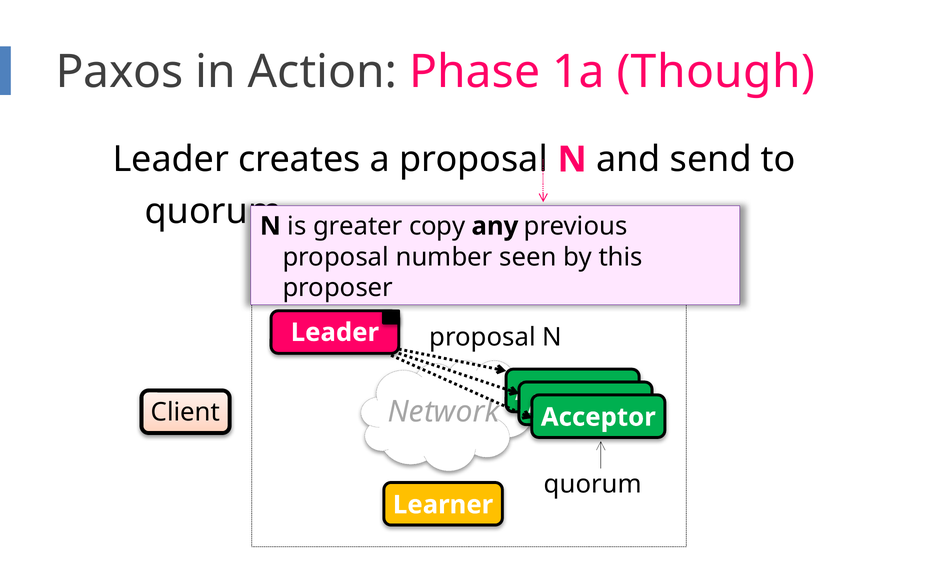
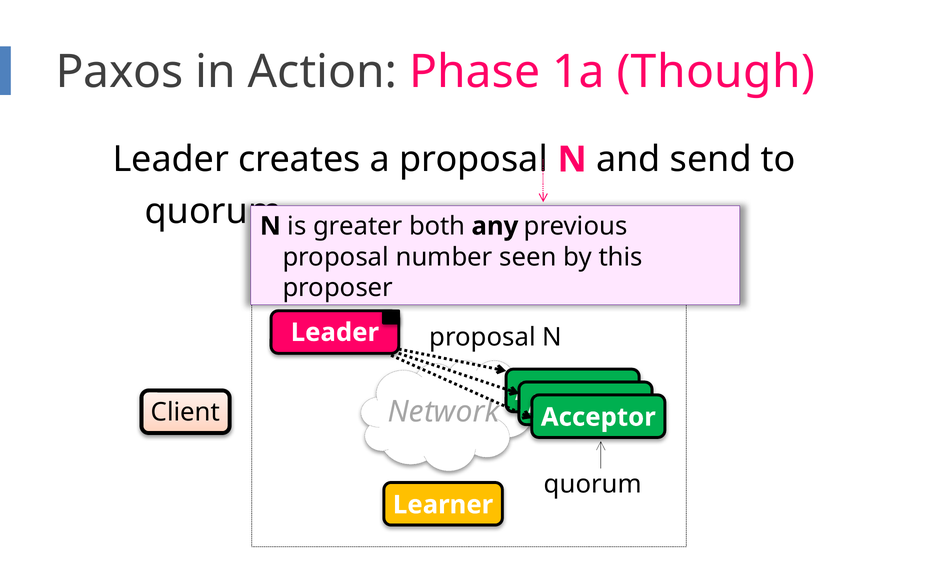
copy: copy -> both (437, 226)
